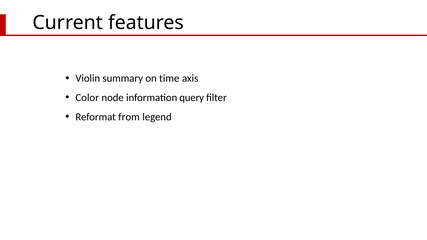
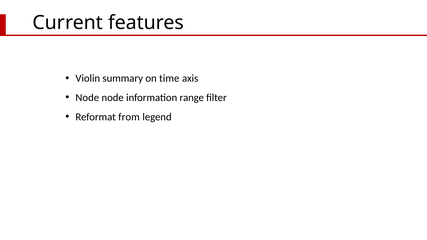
Color: Color -> Node (87, 98)
query: query -> range (192, 98)
